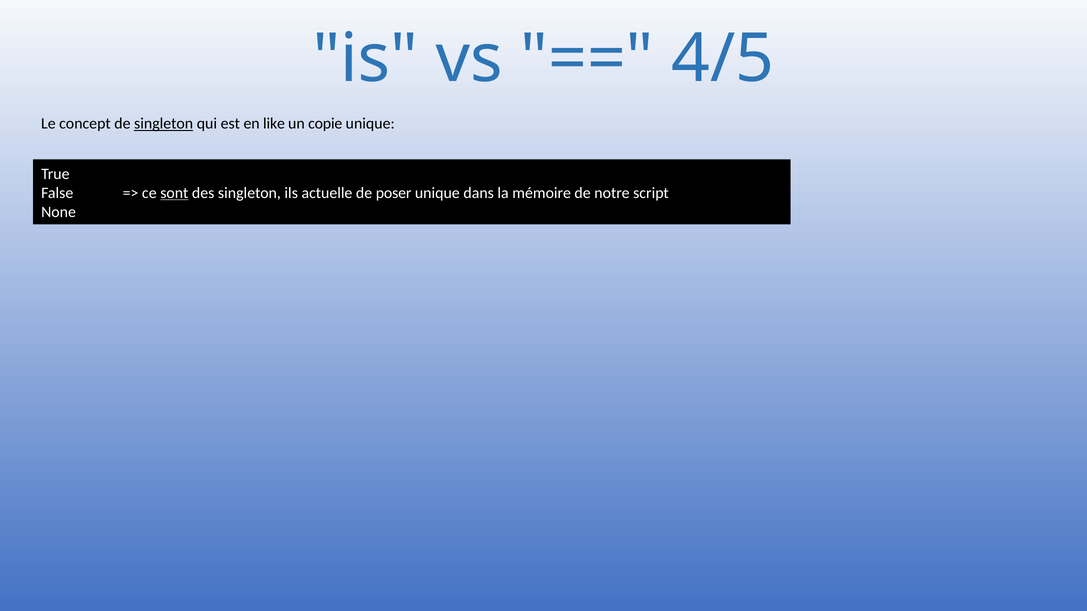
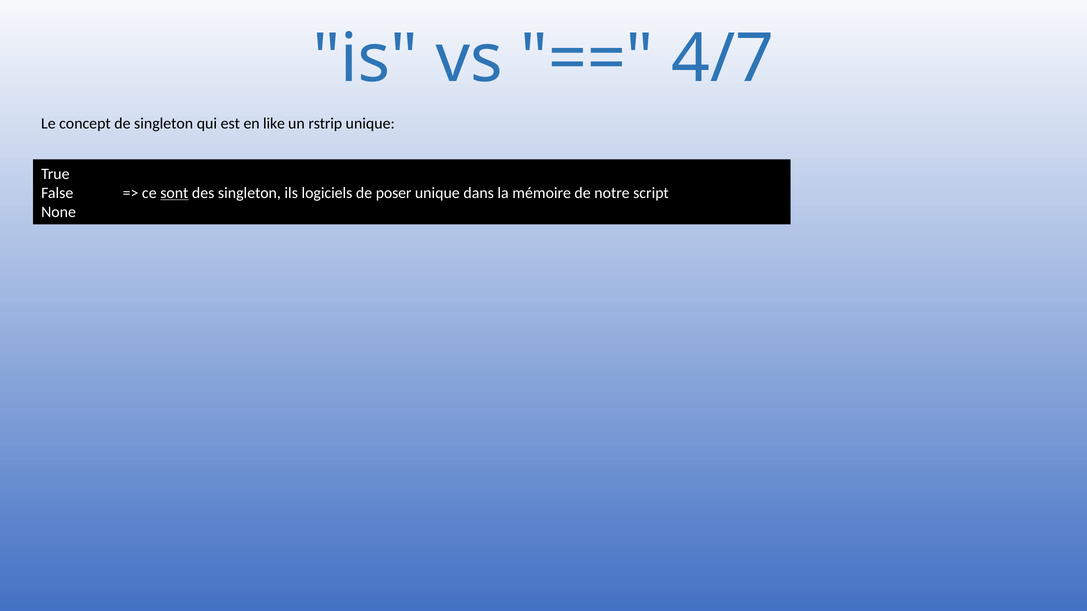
4/5: 4/5 -> 4/7 (723, 59)
singleton underline: present -> none (164, 124)
copie: copie -> rstrip (325, 124)
actuelle: actuelle -> logiciels (327, 193)
